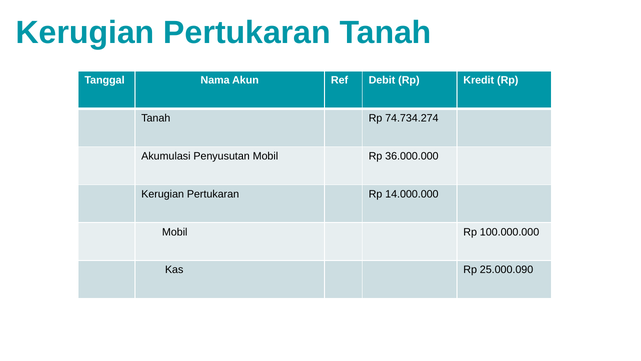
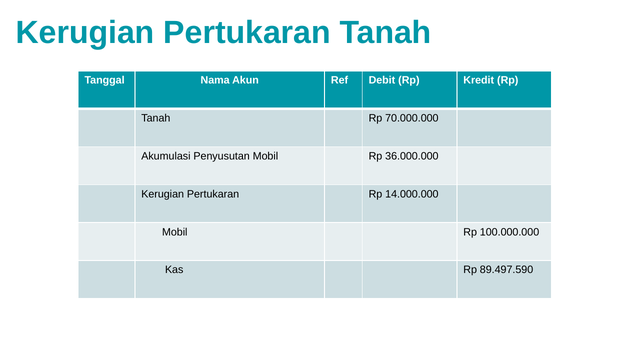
74.734.274: 74.734.274 -> 70.000.000 (412, 118)
25.000.090: 25.000.090 -> 89.497.590 (507, 270)
